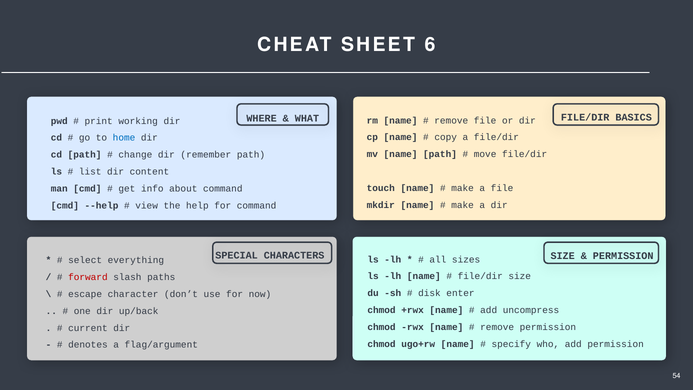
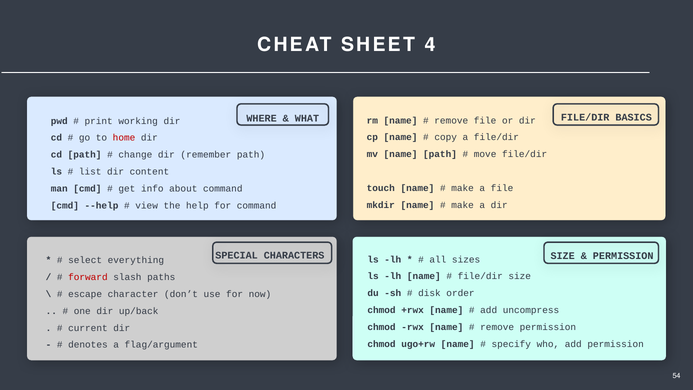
6: 6 -> 4 (430, 45)
home colour: blue -> red (124, 138)
enter: enter -> order (460, 293)
